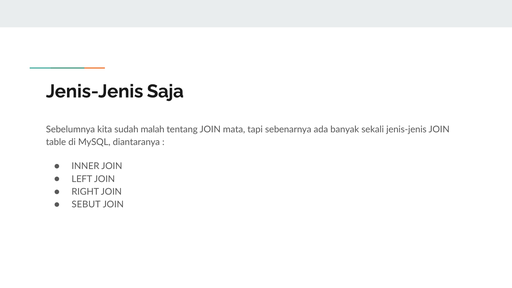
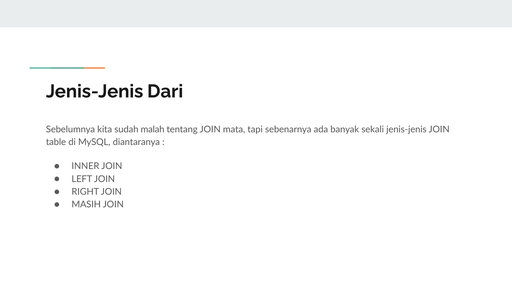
Saja: Saja -> Dari (165, 91)
SEBUT: SEBUT -> MASIH (86, 205)
